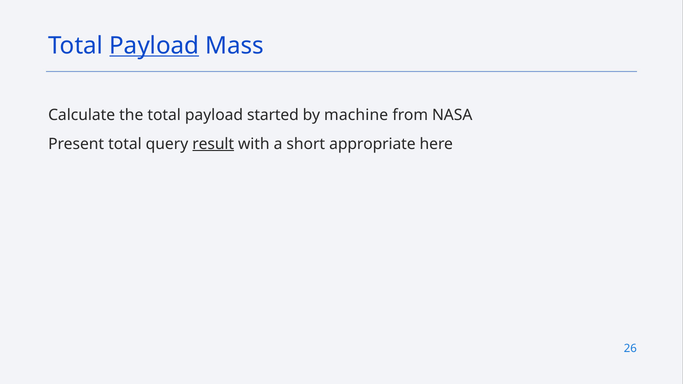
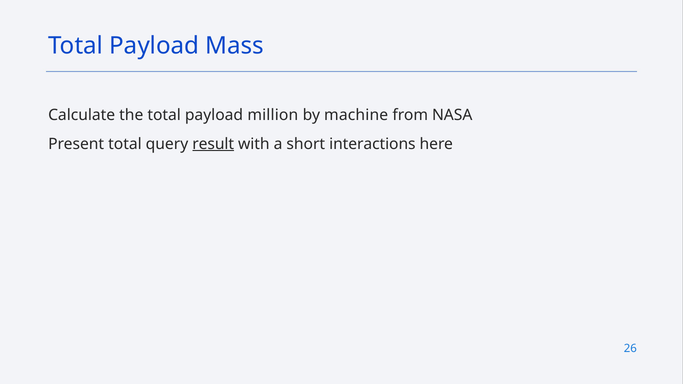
Payload underline: present -> none (154, 46)
started: started -> million (273, 115)
appropriate: appropriate -> interactions (372, 144)
